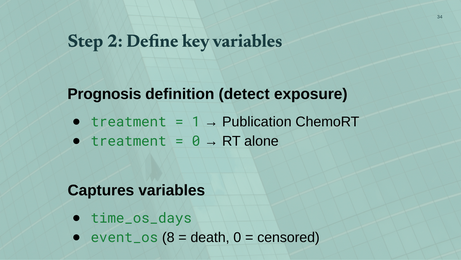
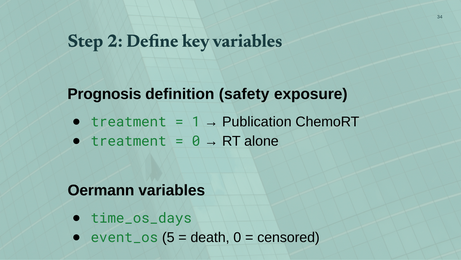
detect: detect -> safety (244, 94)
Captures: Captures -> Oermann (101, 190)
8: 8 -> 5 (168, 237)
